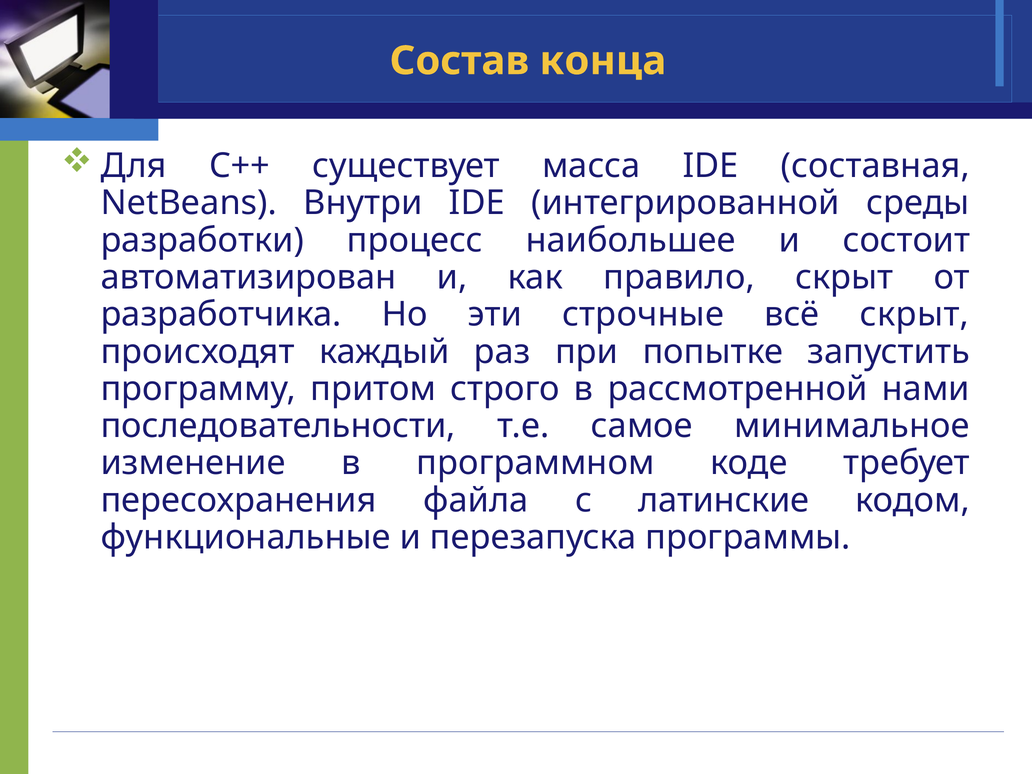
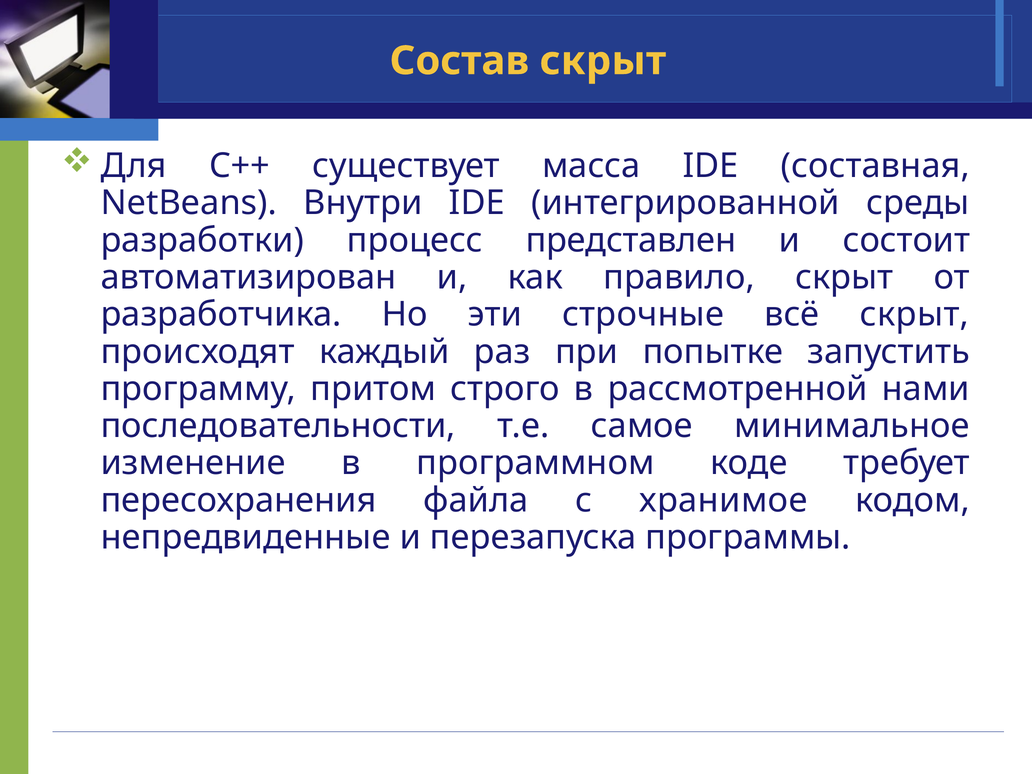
Состав конца: конца -> скрыт (603, 61)
наибольшее: наибольшее -> представлен (631, 240)
латинские: латинские -> хранимое (723, 500)
функциональные: функциональные -> непредвиденные (246, 537)
